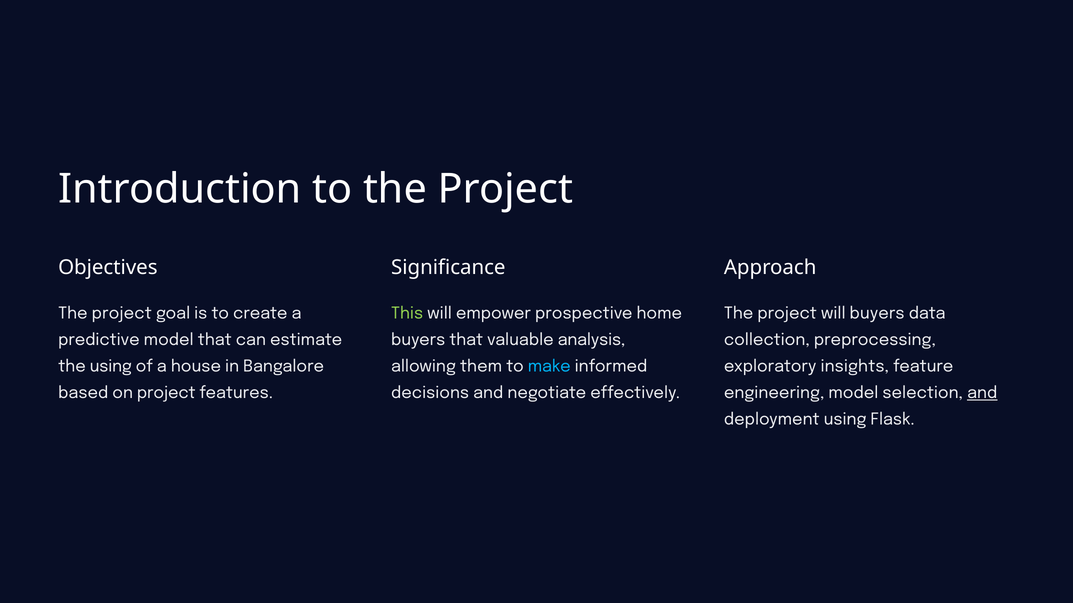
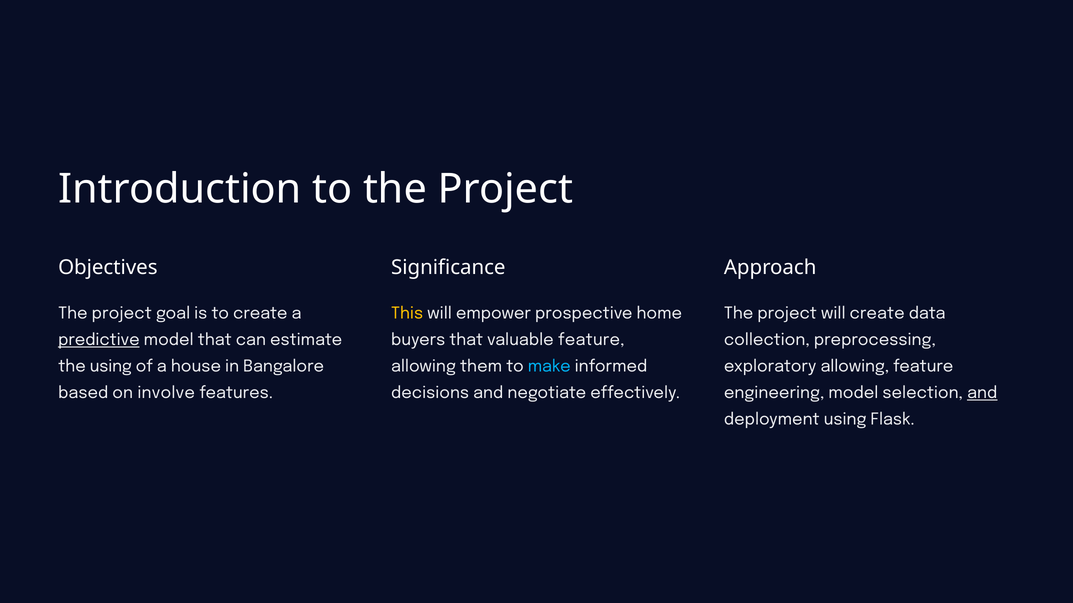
This colour: light green -> yellow (407, 314)
will buyers: buyers -> create (877, 314)
predictive underline: none -> present (99, 340)
valuable analysis: analysis -> feature (591, 340)
exploratory insights: insights -> allowing (855, 367)
on project: project -> involve (166, 393)
